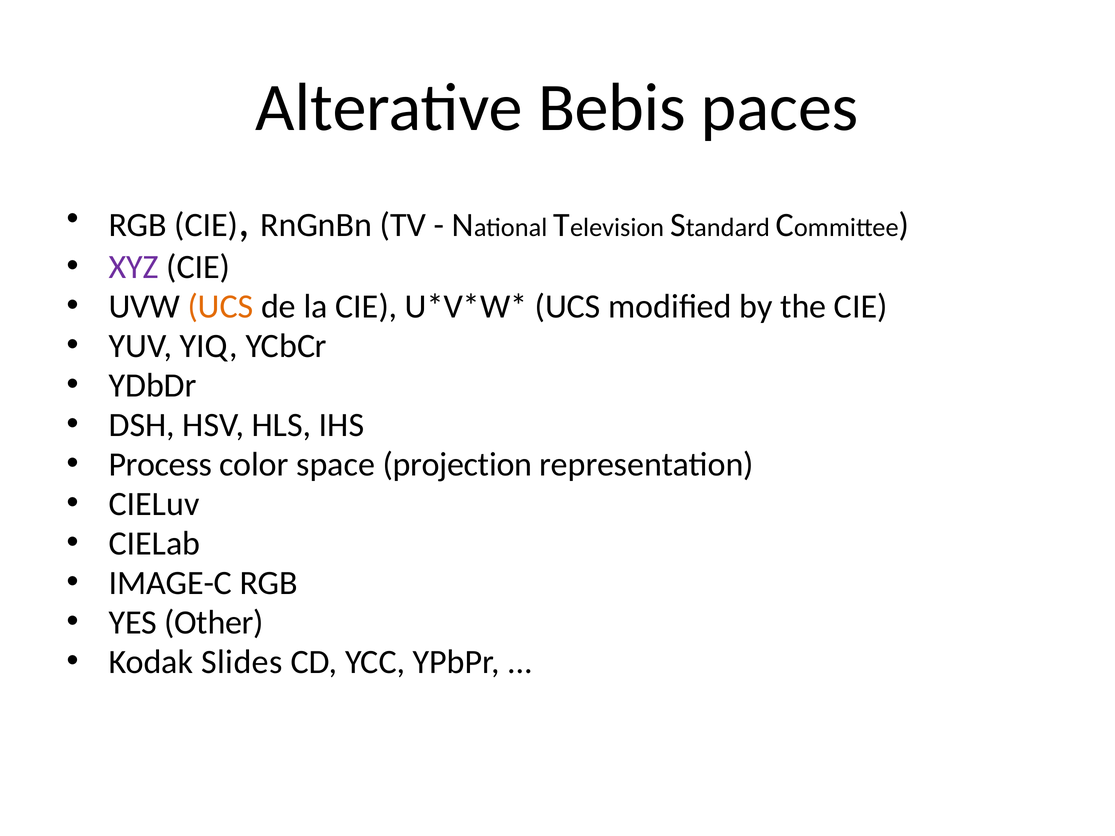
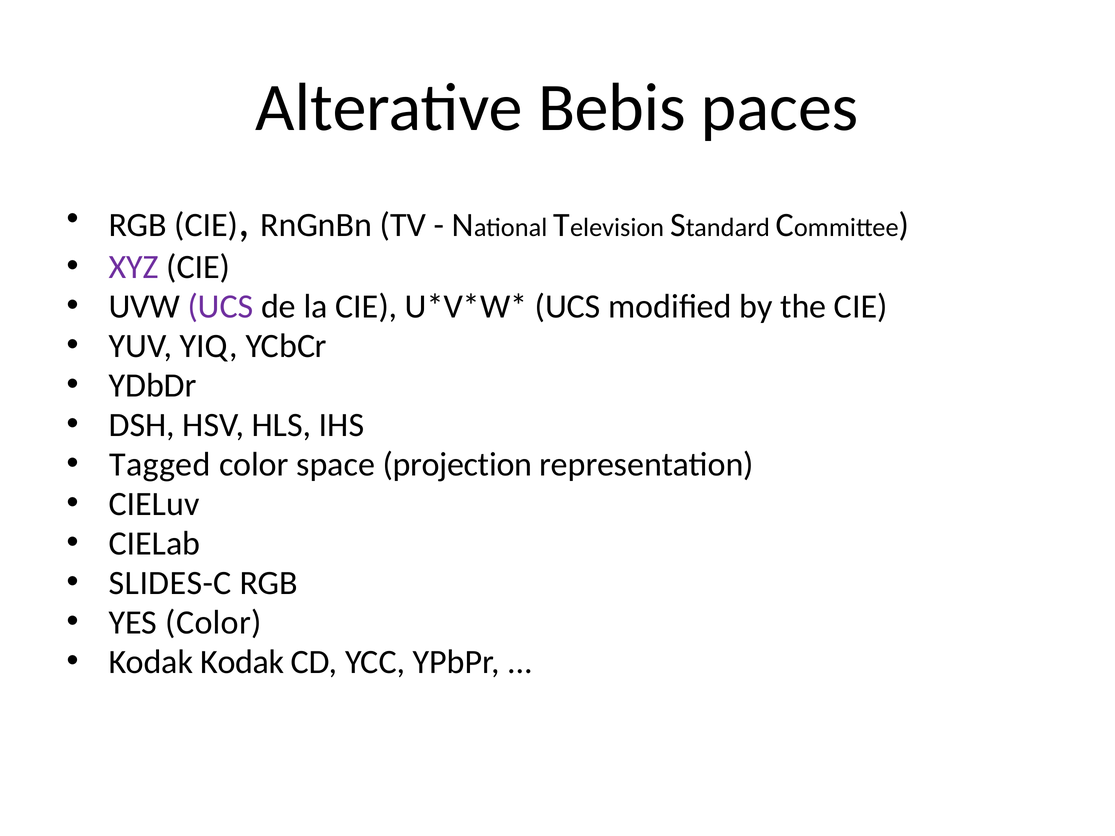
UCS colour: orange -> purple (221, 307)
Process: Process -> Tagged (160, 465)
IMAGE-C: IMAGE-C -> SLIDES-C (170, 583)
YES Other: Other -> Color (214, 623)
Kodak Slides: Slides -> Kodak (242, 662)
